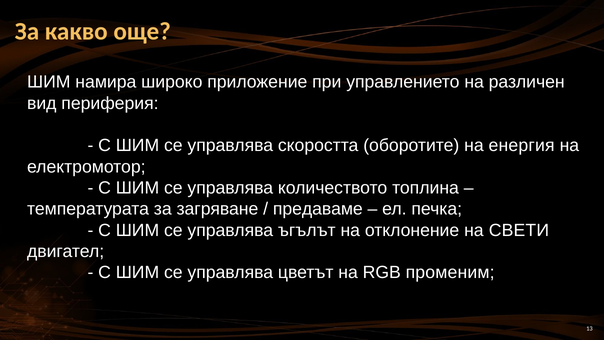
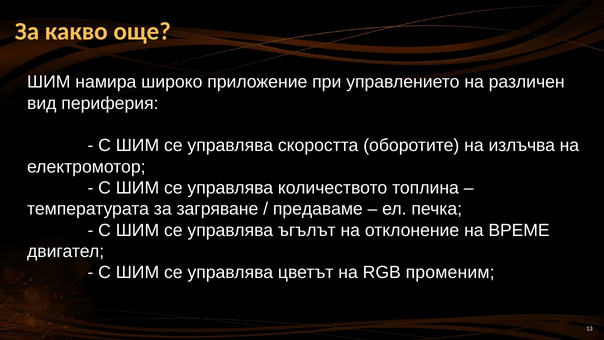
енергия: енергия -> излъчва (522, 145)
СВЕТИ: СВЕТИ -> ВРЕМЕ (519, 230)
